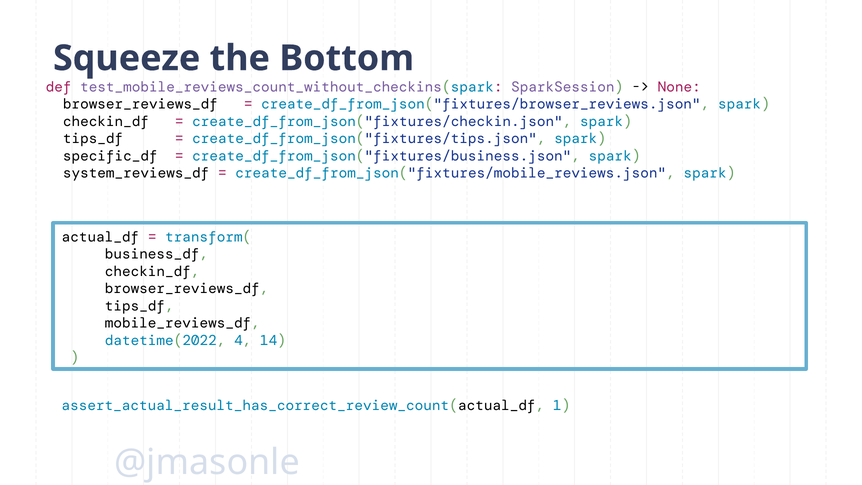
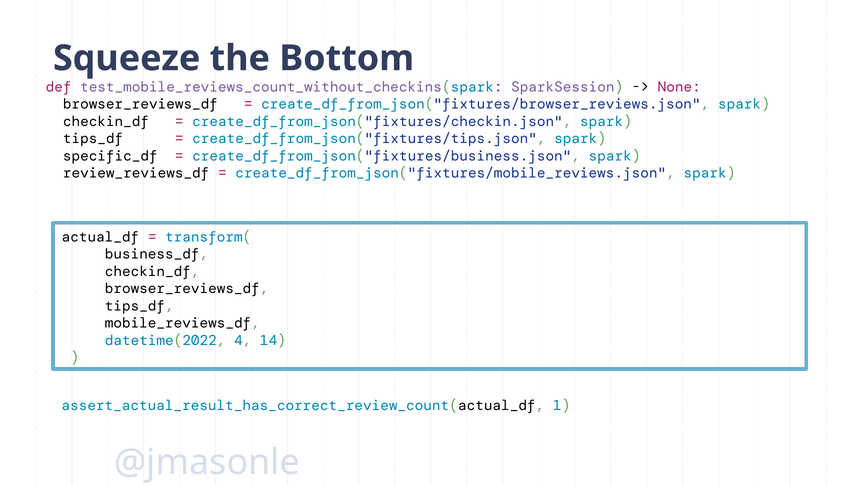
system_reviews_df: system_reviews_df -> review_reviews_df (136, 173)
